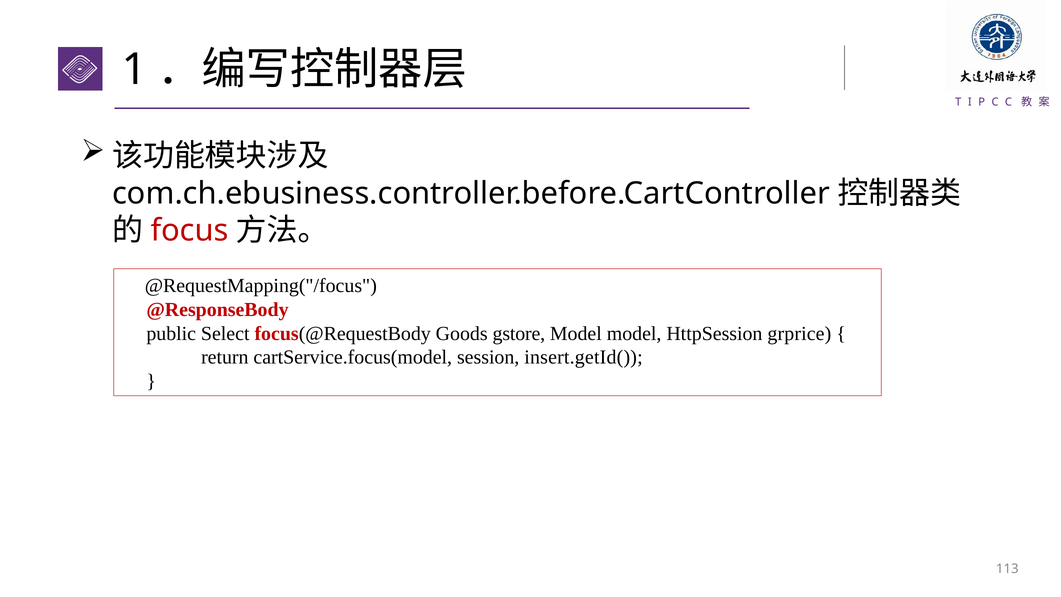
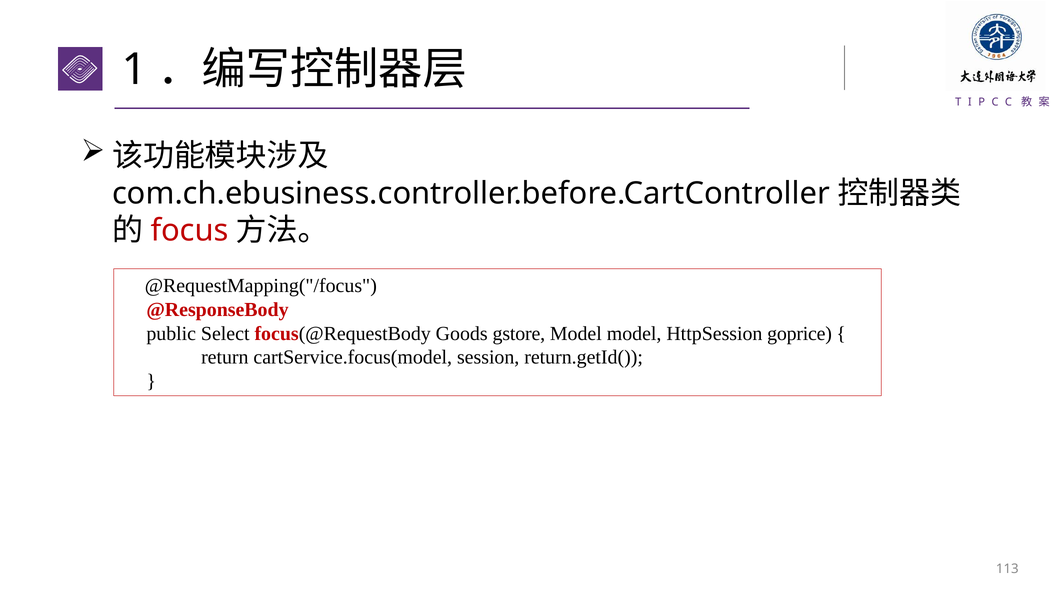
grprice: grprice -> goprice (800, 333)
insert.getId(: insert.getId( -> return.getId( (584, 357)
